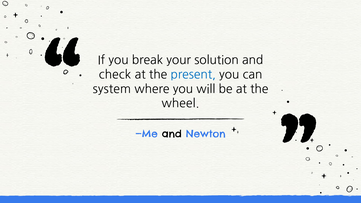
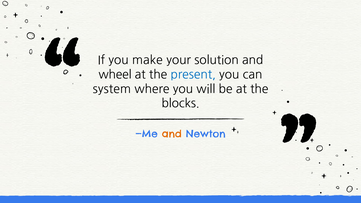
and colour: black -> orange (172, 134)
break: break -> make (147, 60)
check: check -> wheel (115, 75)
wheel: wheel -> blocks (181, 104)
